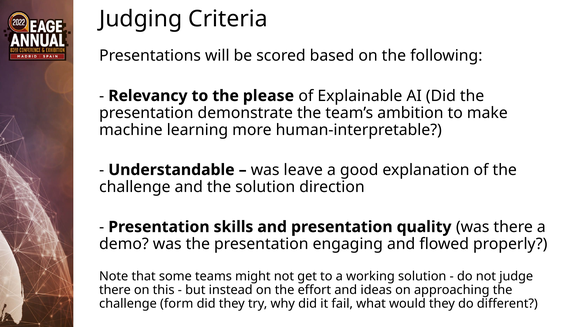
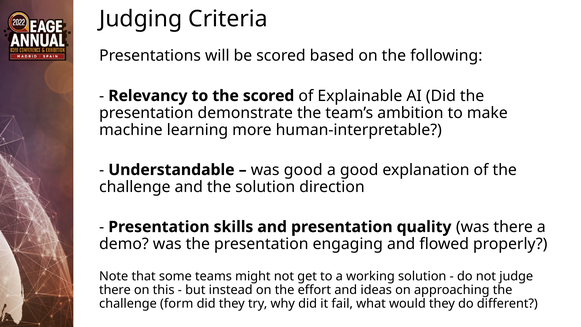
the please: please -> scored (269, 96)
was leave: leave -> good (303, 170)
